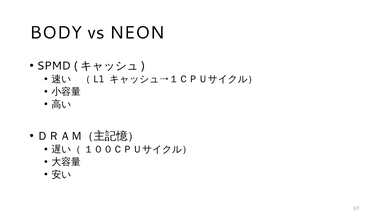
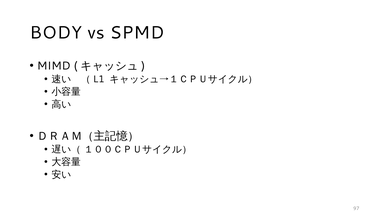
NEON: NEON -> SPMD (137, 33)
SPMD: SPMD -> MIMD (54, 66)
